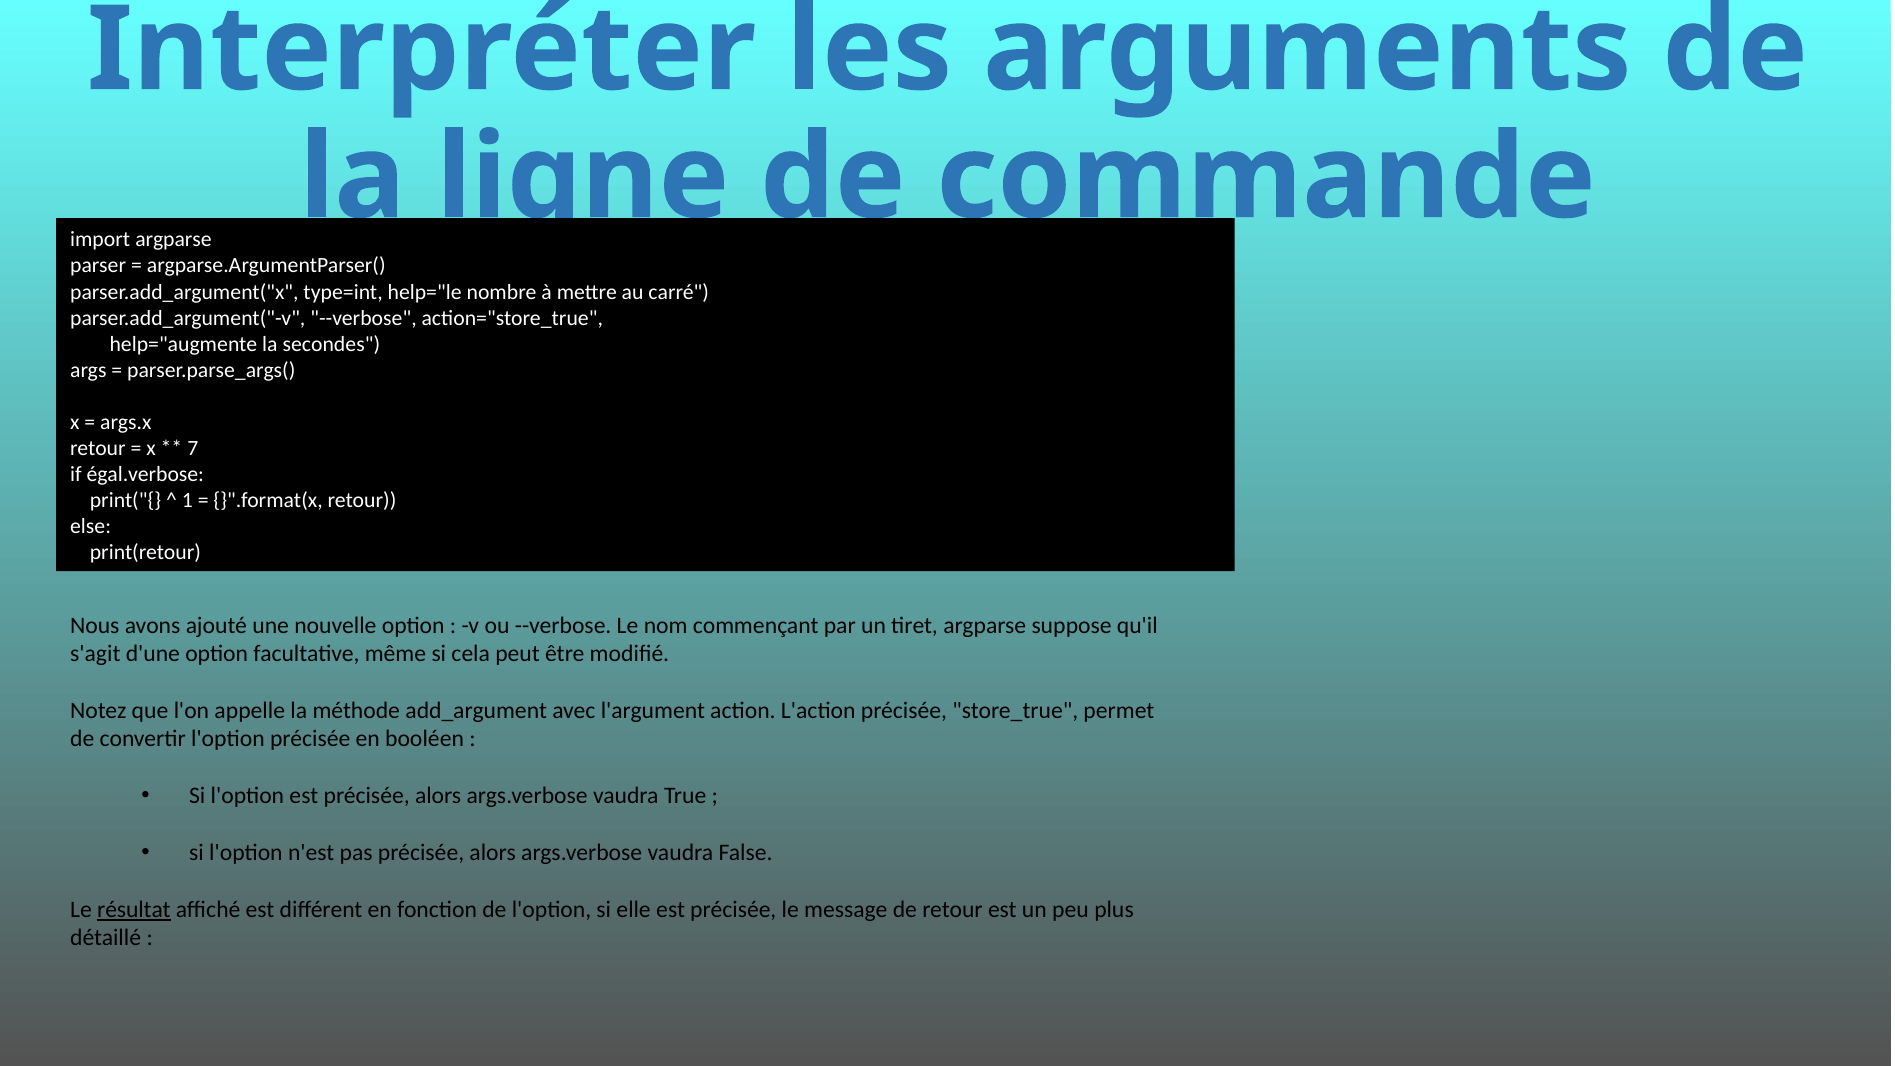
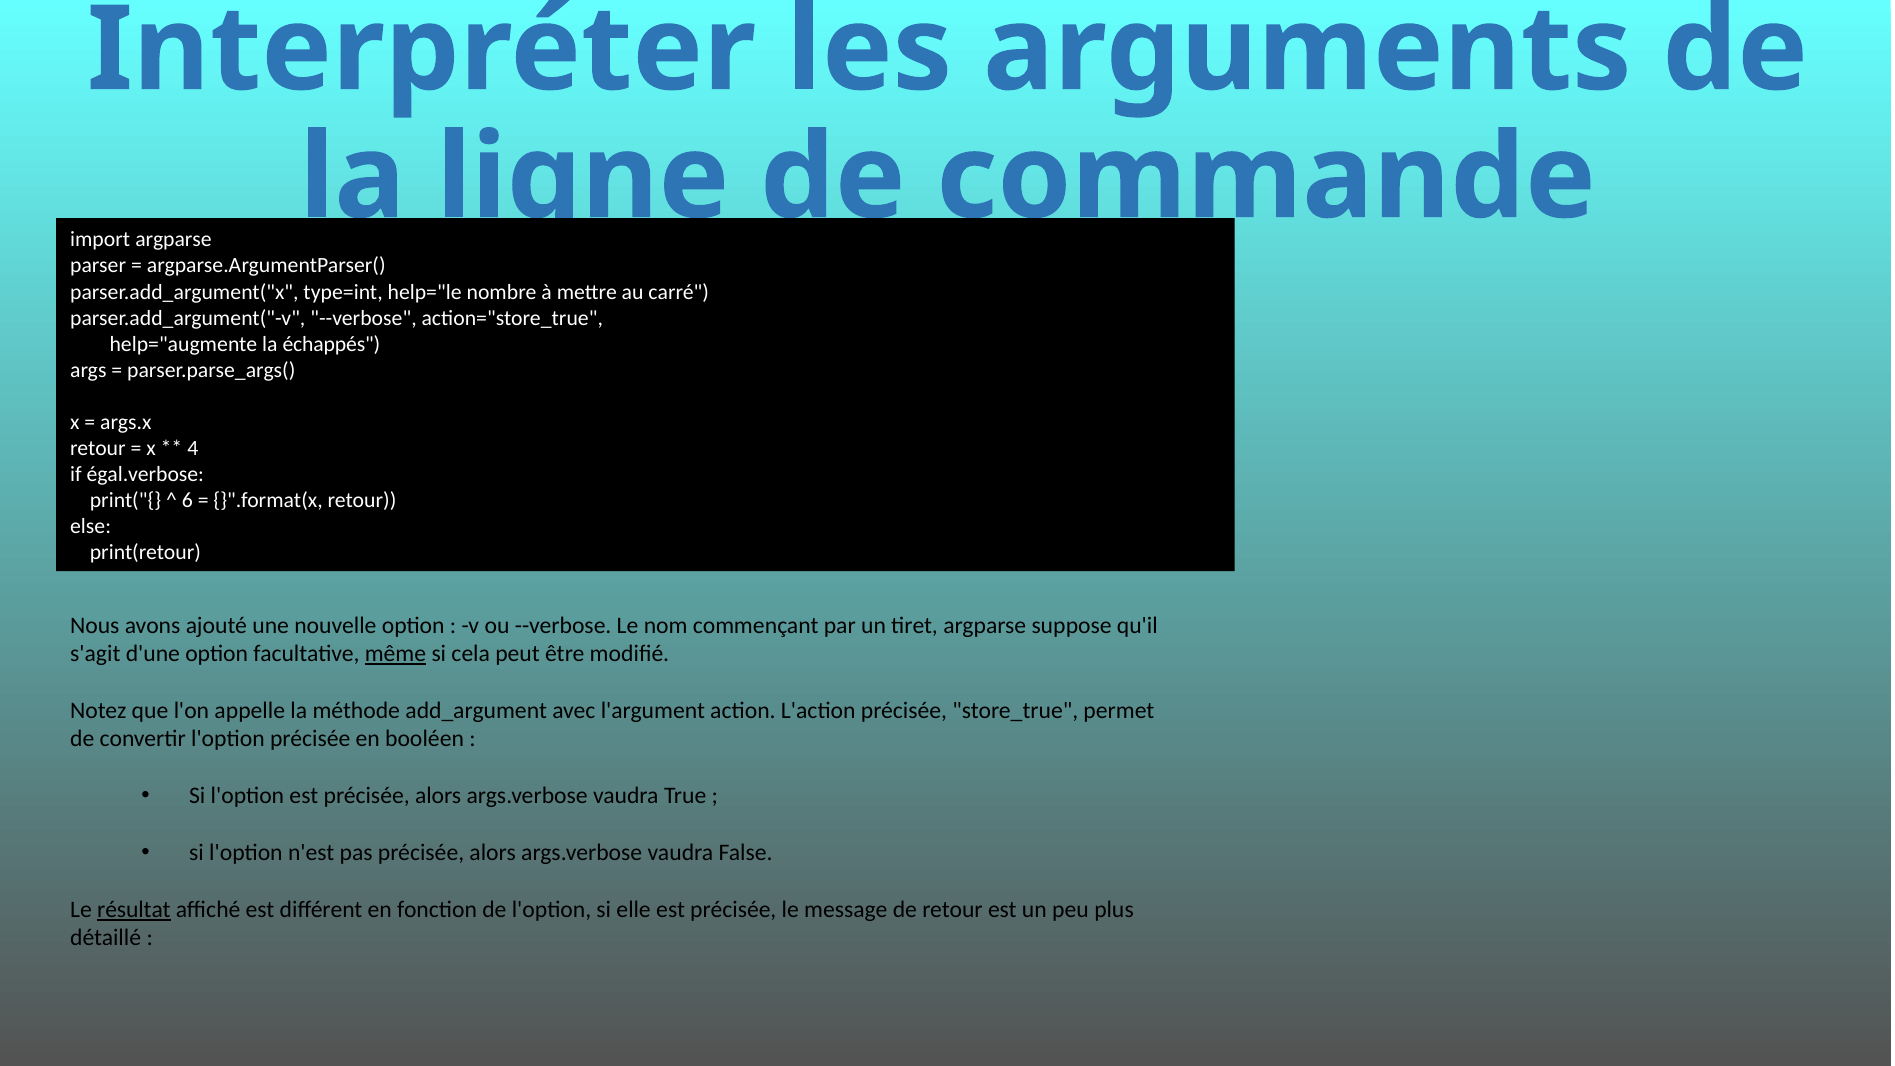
secondes: secondes -> échappés (331, 344)
7: 7 -> 4 (193, 448)
1: 1 -> 6 (187, 500)
même underline: none -> present (395, 654)
